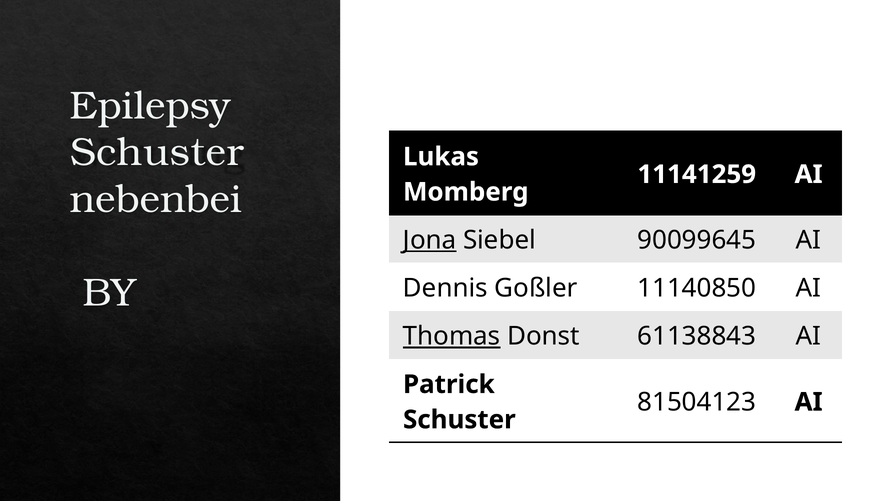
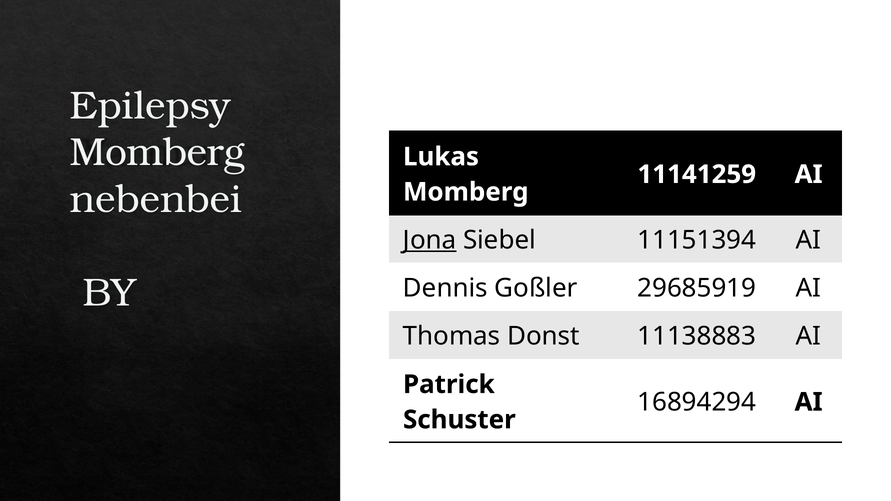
Schuster: Schuster -> Momberg (157, 152)
90099645: 90099645 -> 11151394 (697, 240)
11140850: 11140850 -> 29685919 (697, 288)
Thomas underline: present -> none (452, 336)
61138843: 61138843 -> 11138883 (697, 336)
81504123: 81504123 -> 16894294 (697, 402)
